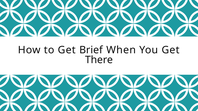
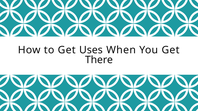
Brief: Brief -> Uses (91, 50)
